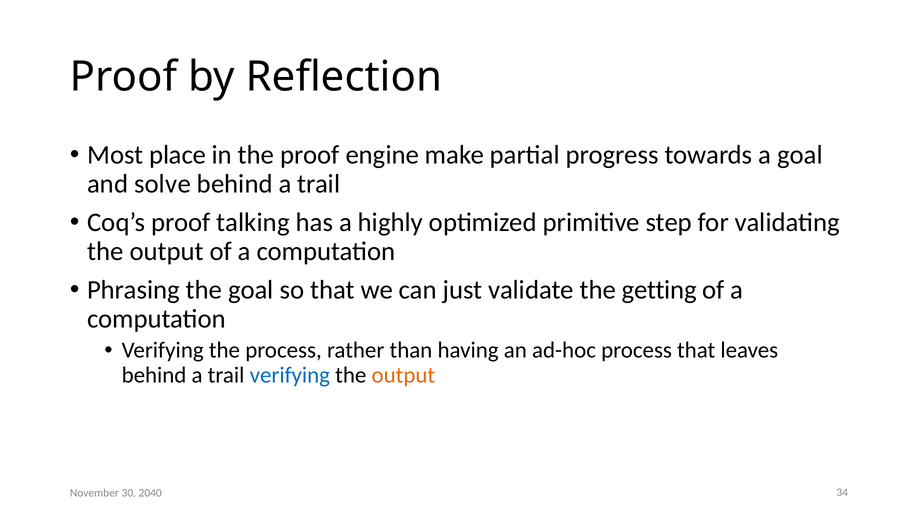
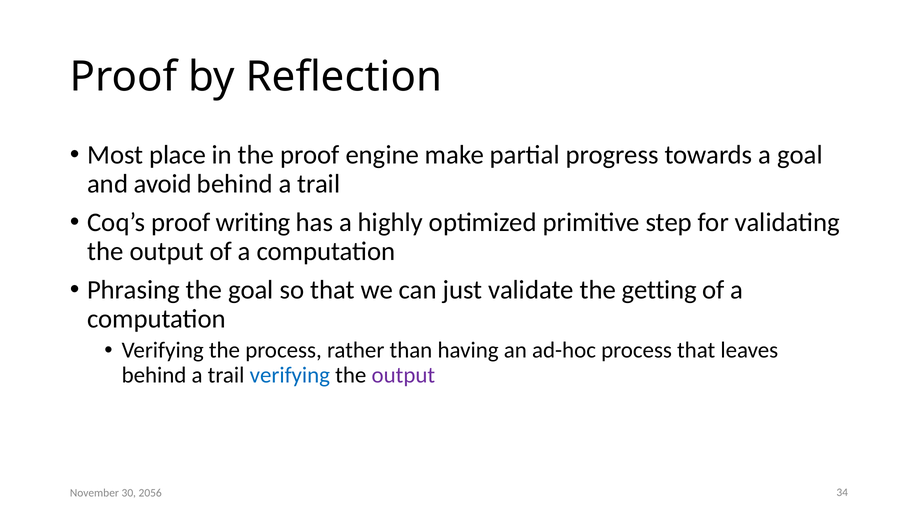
solve: solve -> avoid (163, 184)
talking: talking -> writing (253, 223)
output colour: orange -> purple (403, 375)
2040: 2040 -> 2056 (150, 493)
